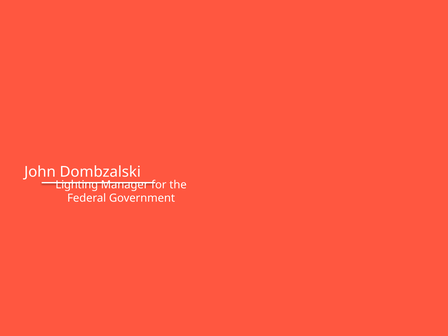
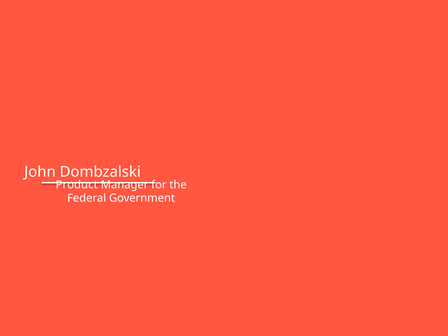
Lighting: Lighting -> Product (77, 185)
